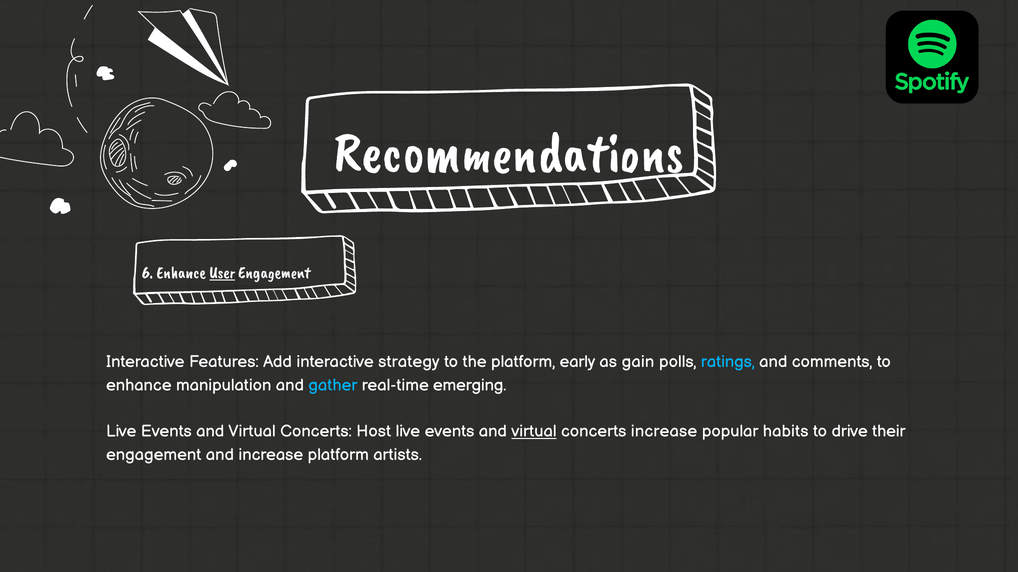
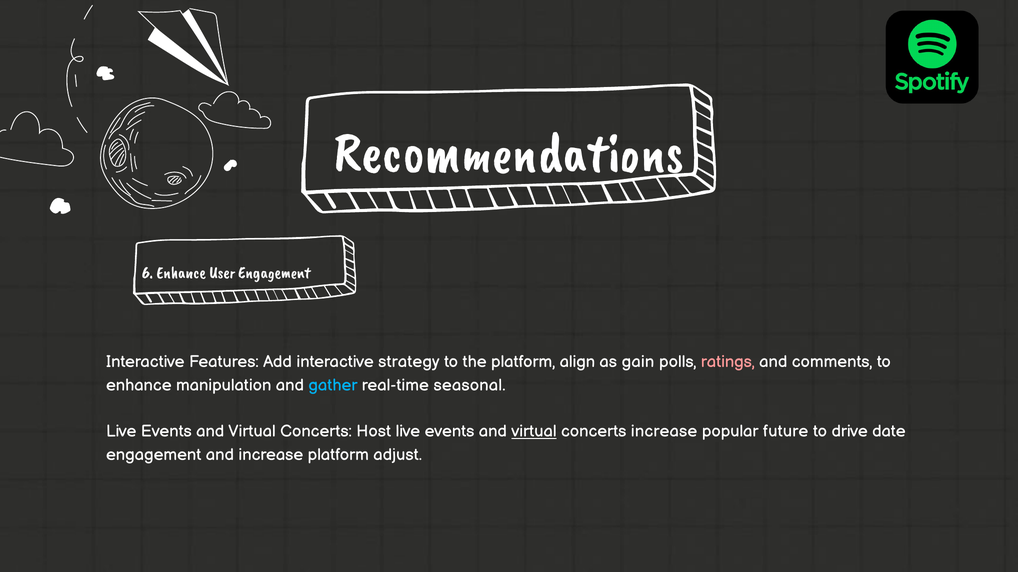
User underline: present -> none (222, 273)
early: early -> align (577, 362)
ratings colour: light blue -> pink (728, 362)
emerging: emerging -> seasonal (470, 385)
habits: habits -> future (786, 432)
their: their -> date (889, 432)
artists: artists -> adjust (398, 455)
